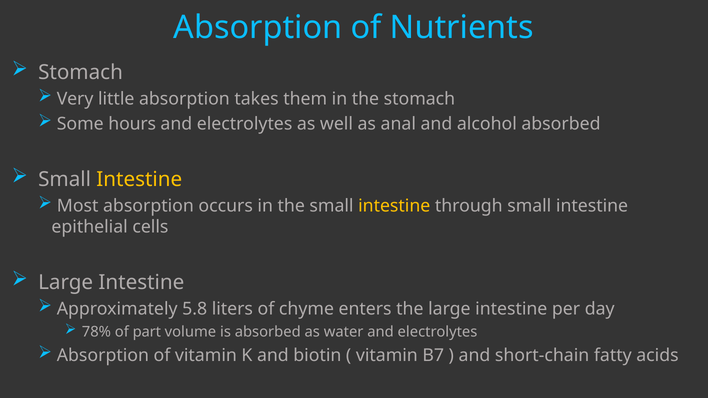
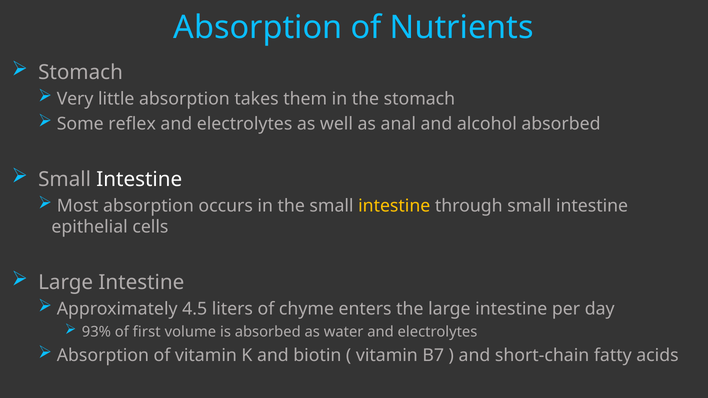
hours: hours -> reflex (132, 124)
Intestine colour: yellow -> white (139, 179)
5.8: 5.8 -> 4.5 (195, 309)
78%: 78% -> 93% (96, 332)
part: part -> first (147, 332)
